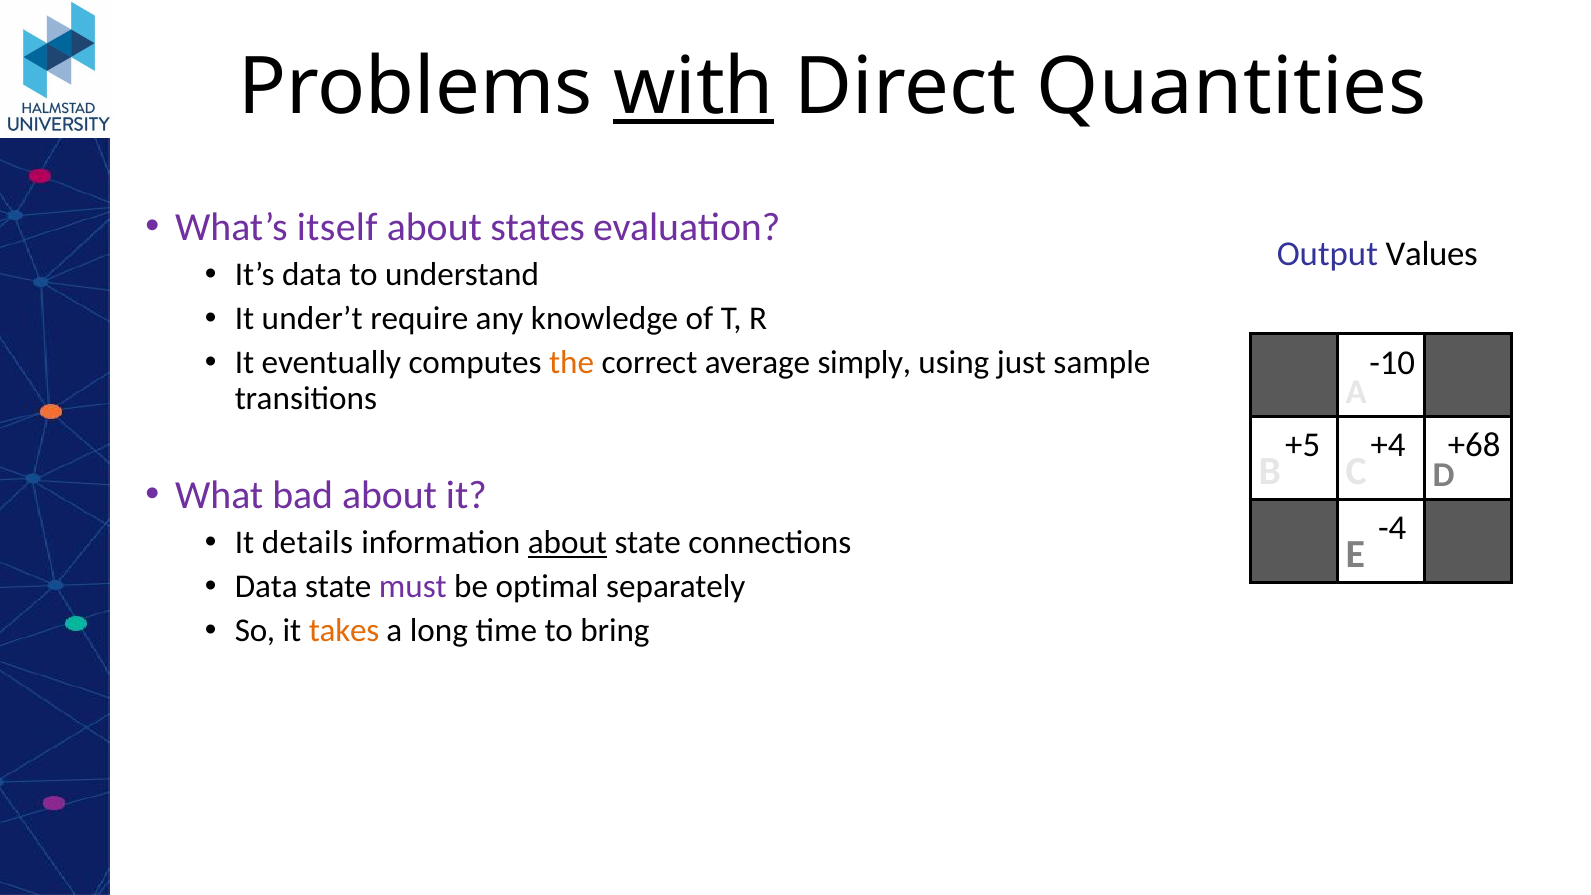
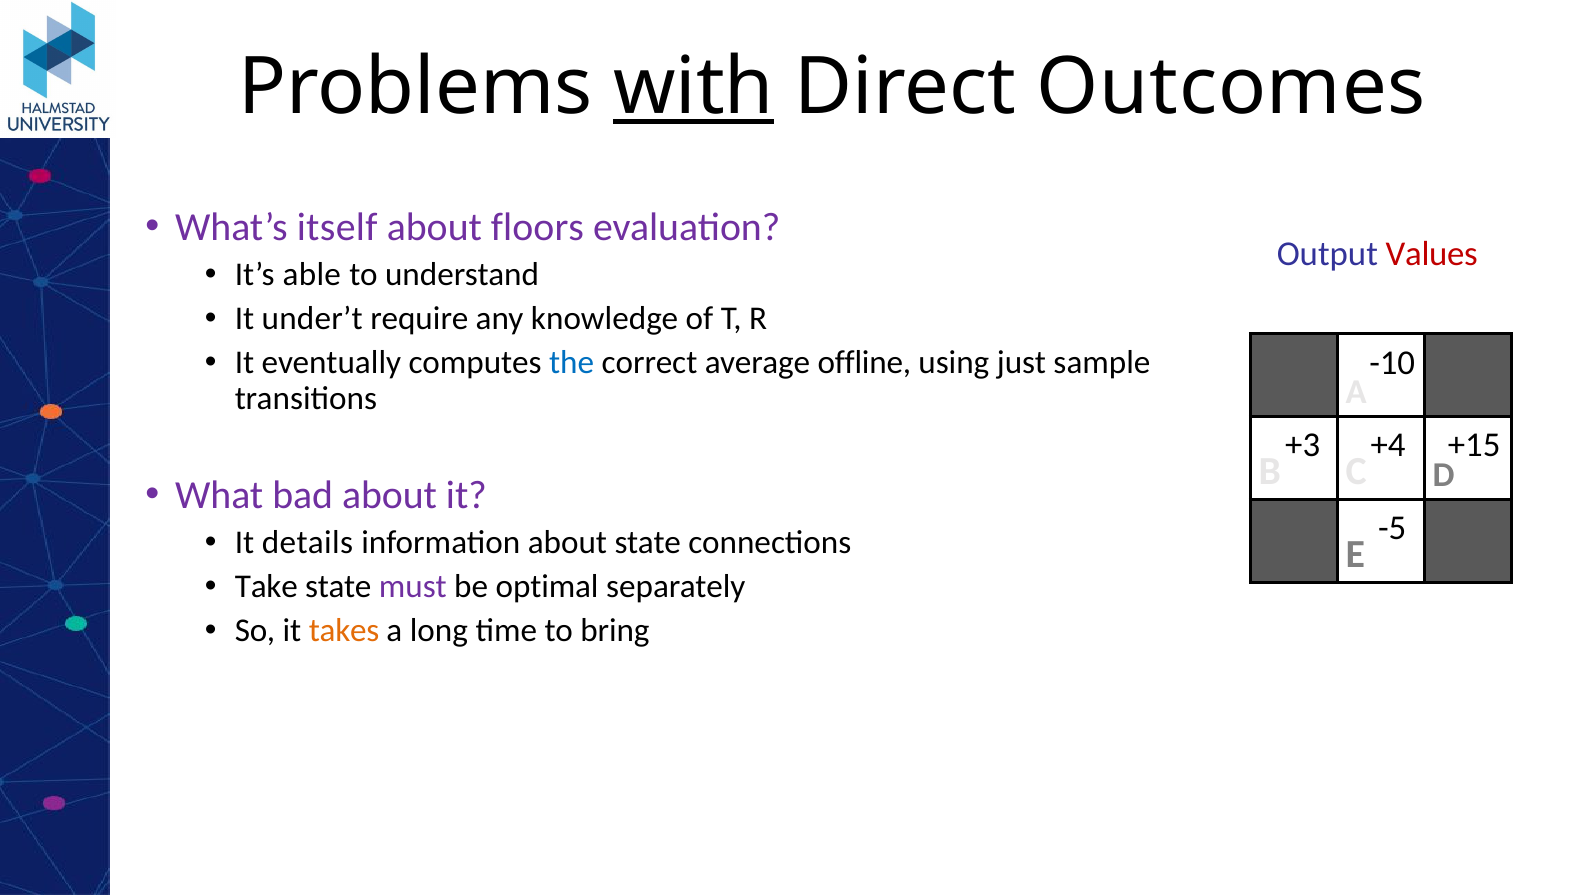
Quantities: Quantities -> Outcomes (1231, 88)
states: states -> floors (537, 227)
Values colour: black -> red (1432, 254)
It’s data: data -> able (312, 275)
the colour: orange -> blue (572, 363)
simply: simply -> offline (864, 363)
+5: +5 -> +3 (1303, 445)
+68: +68 -> +15 (1474, 445)
-4: -4 -> -5 (1392, 528)
about underline: present -> none (567, 543)
Data: Data -> Take (266, 587)
